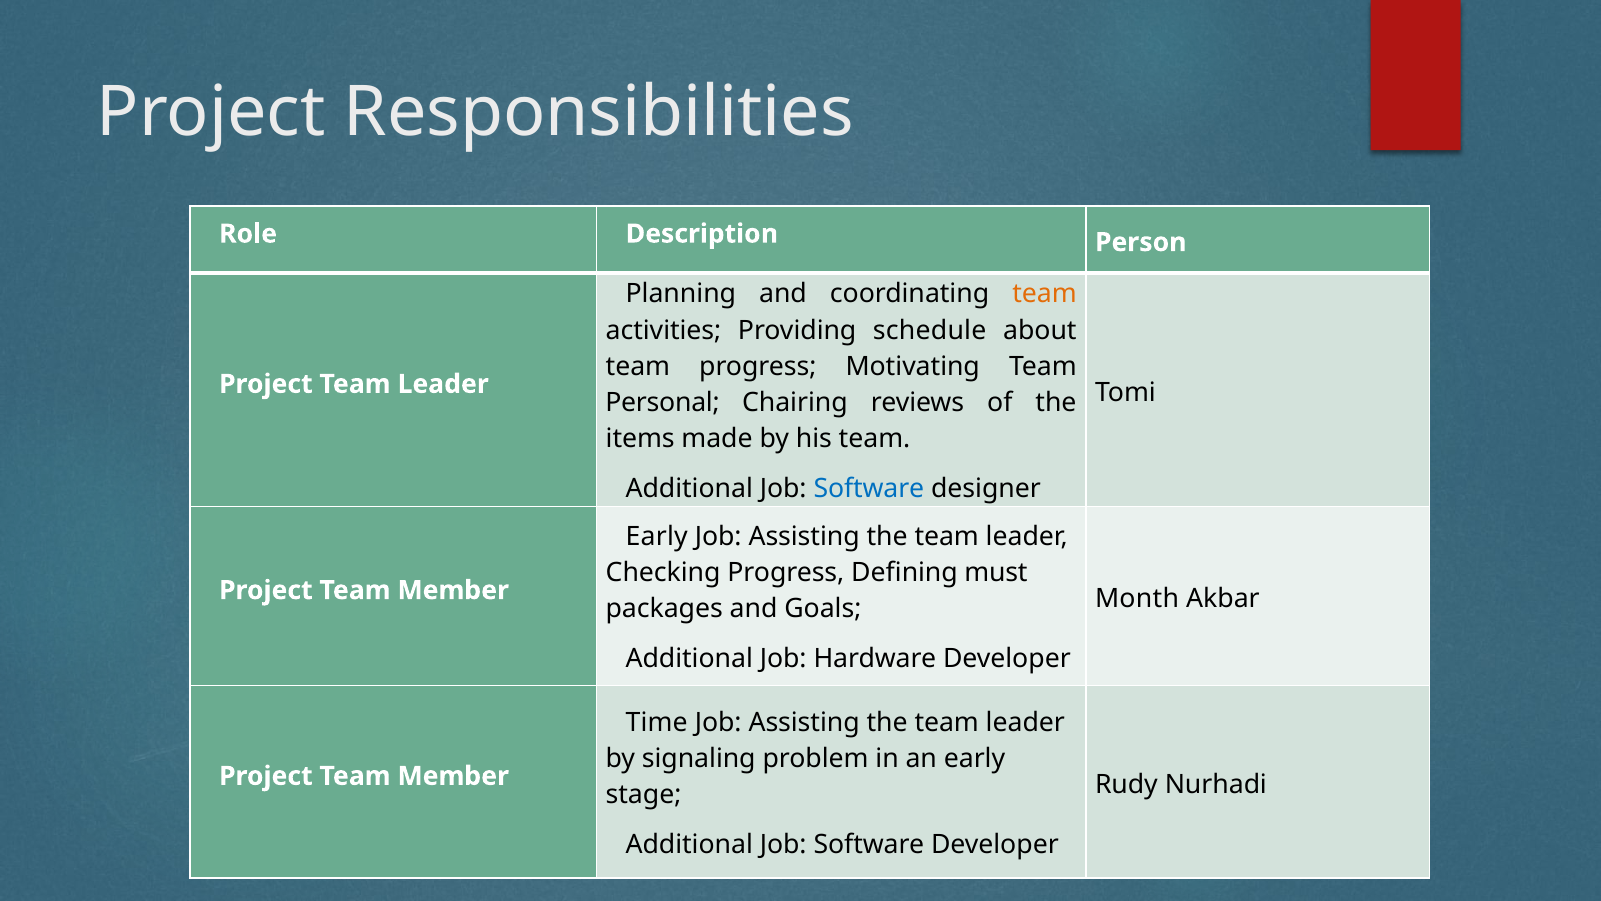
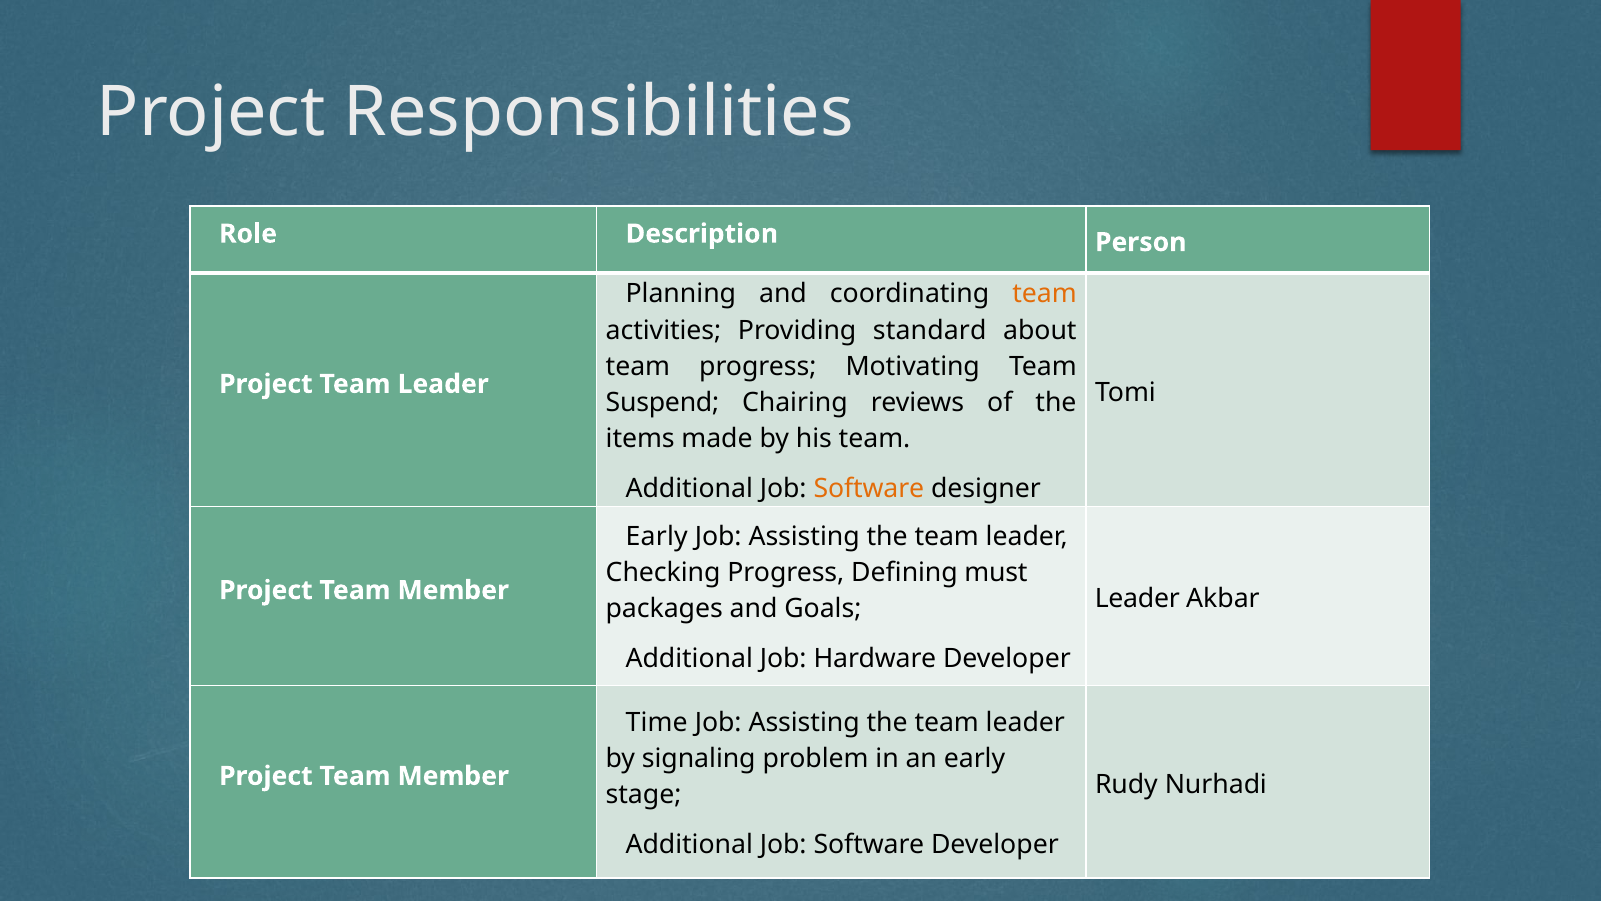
schedule: schedule -> standard (930, 330)
Personal: Personal -> Suspend (662, 403)
Software colour: blue -> orange (869, 488)
Month: Month -> Leader (1137, 599)
